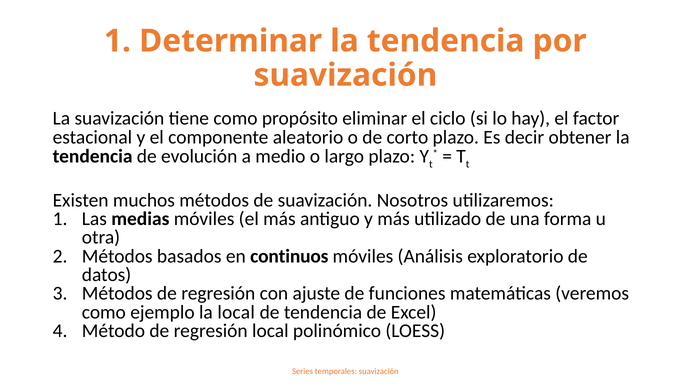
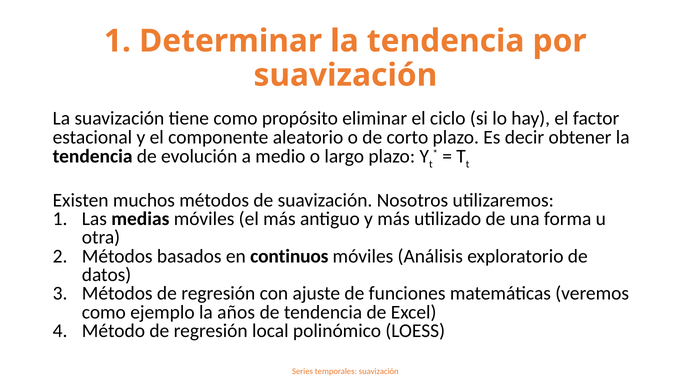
la local: local -> años (236, 312)
